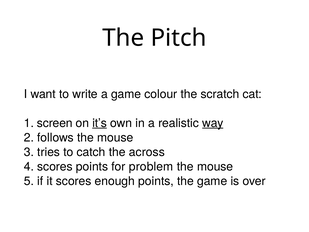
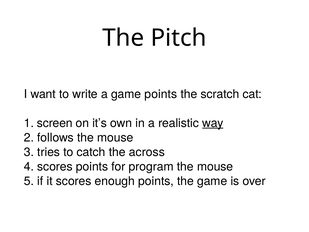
game colour: colour -> points (161, 94)
it’s underline: present -> none (100, 123)
problem: problem -> program (151, 166)
